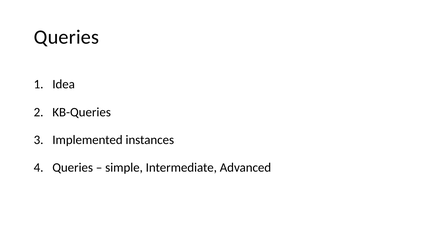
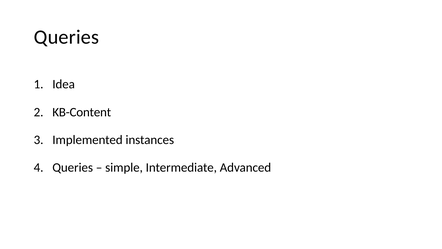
KB-Queries: KB-Queries -> KB-Content (82, 112)
